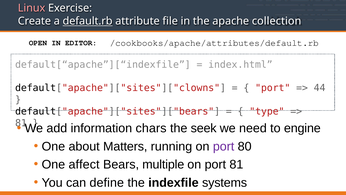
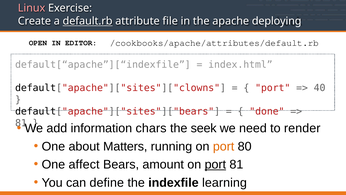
collection: collection -> deploying (277, 21)
44: 44 -> 40 (320, 88)
type: type -> done (267, 111)
engine: engine -> render (302, 128)
port colour: purple -> orange (224, 146)
multiple: multiple -> amount (163, 164)
port underline: none -> present (215, 164)
systems: systems -> learning (224, 182)
